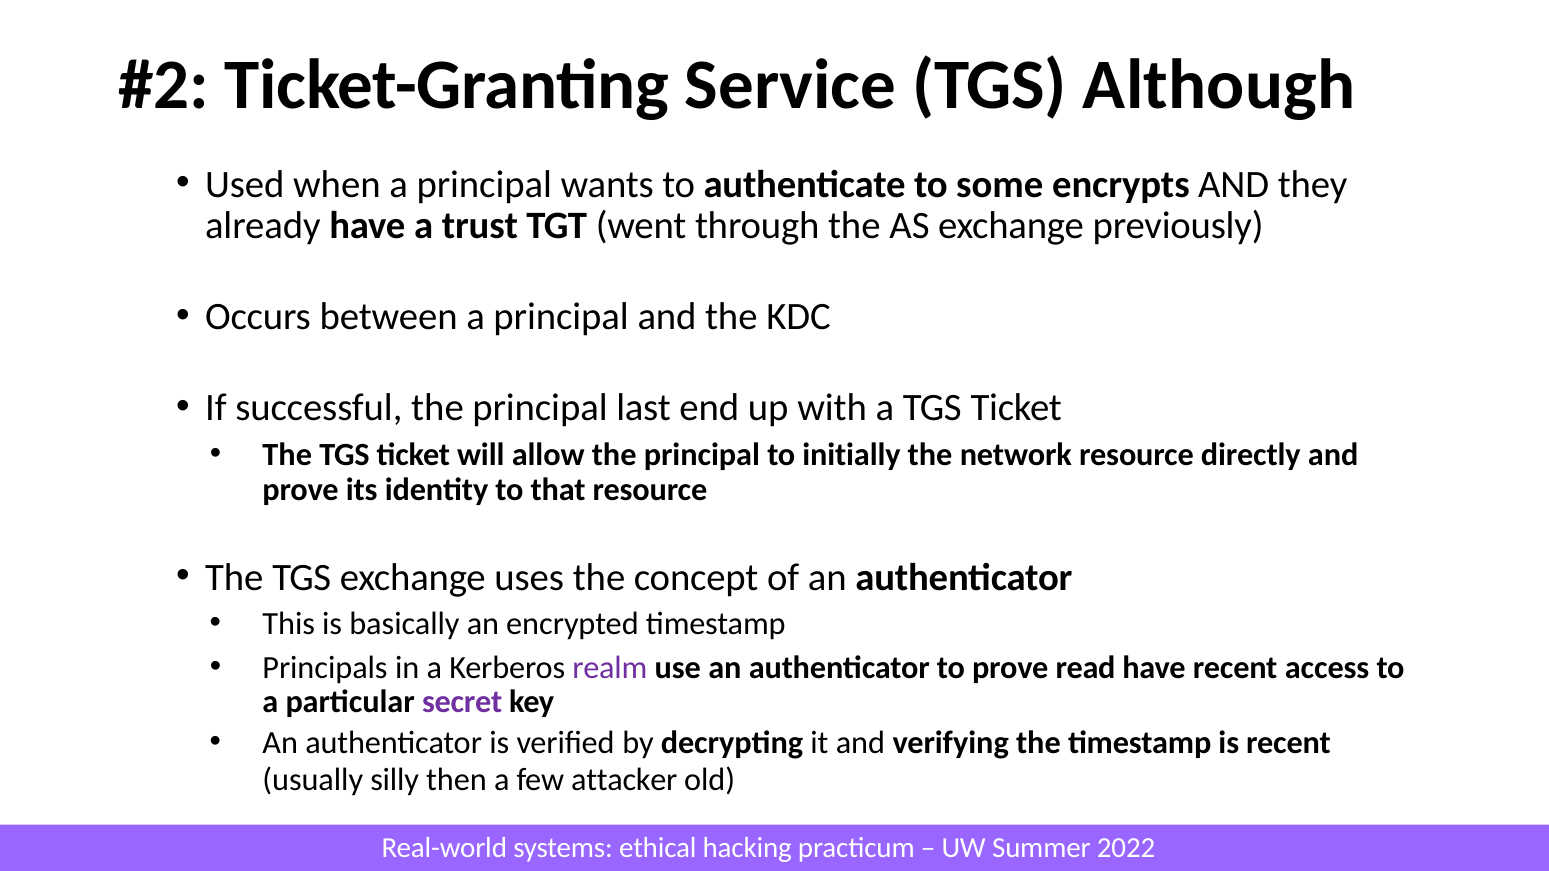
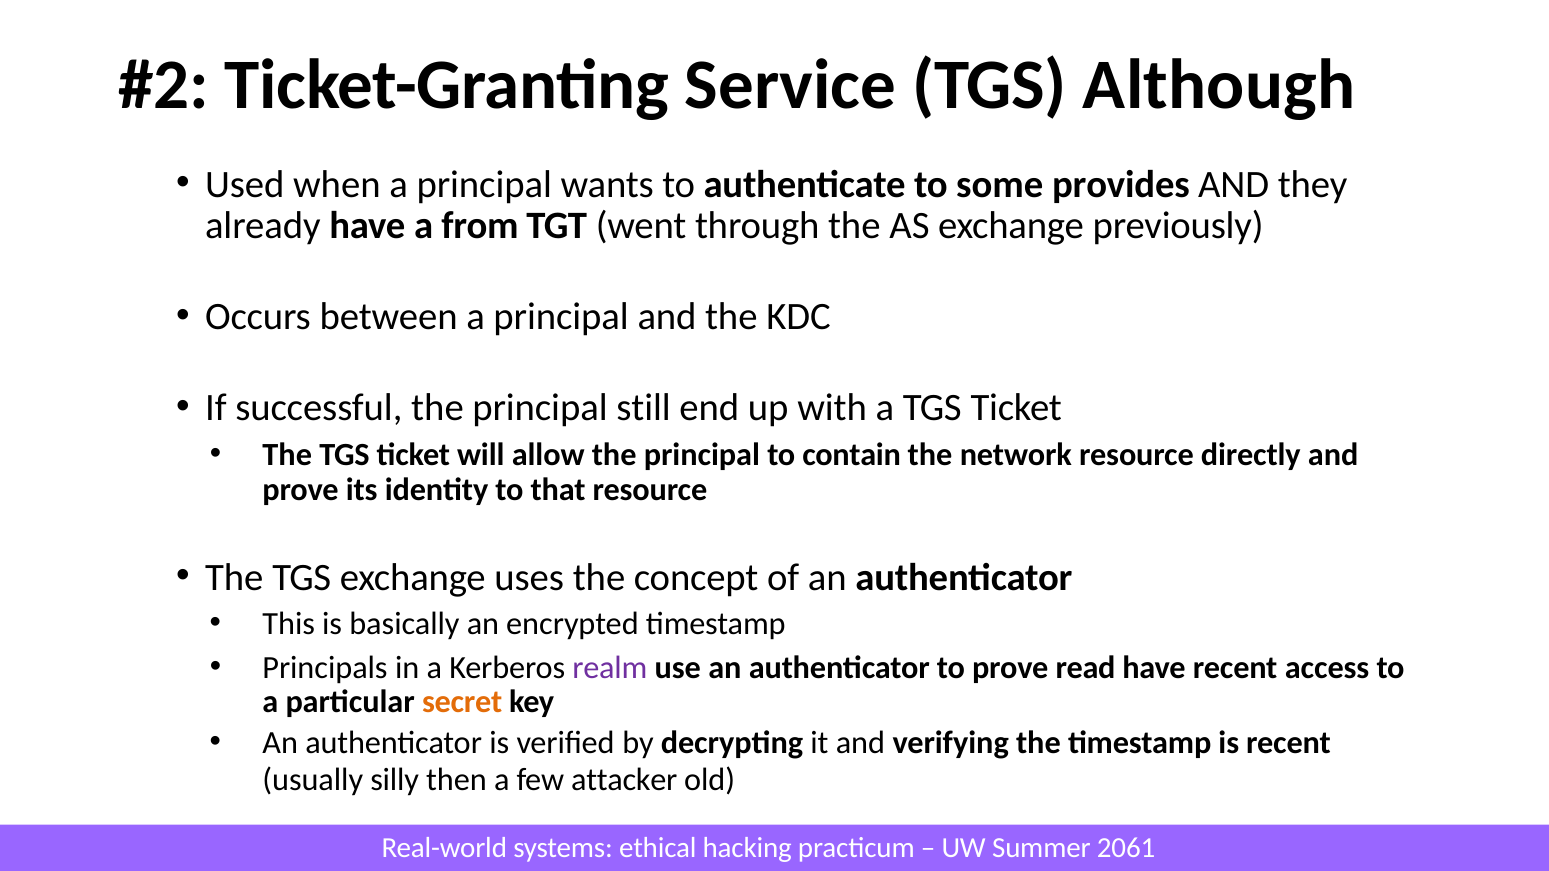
encrypts: encrypts -> provides (1121, 184)
trust: trust -> from (480, 226)
last: last -> still (644, 408)
initially: initially -> contain (852, 455)
secret colour: purple -> orange (462, 703)
2022: 2022 -> 2061 (1126, 848)
